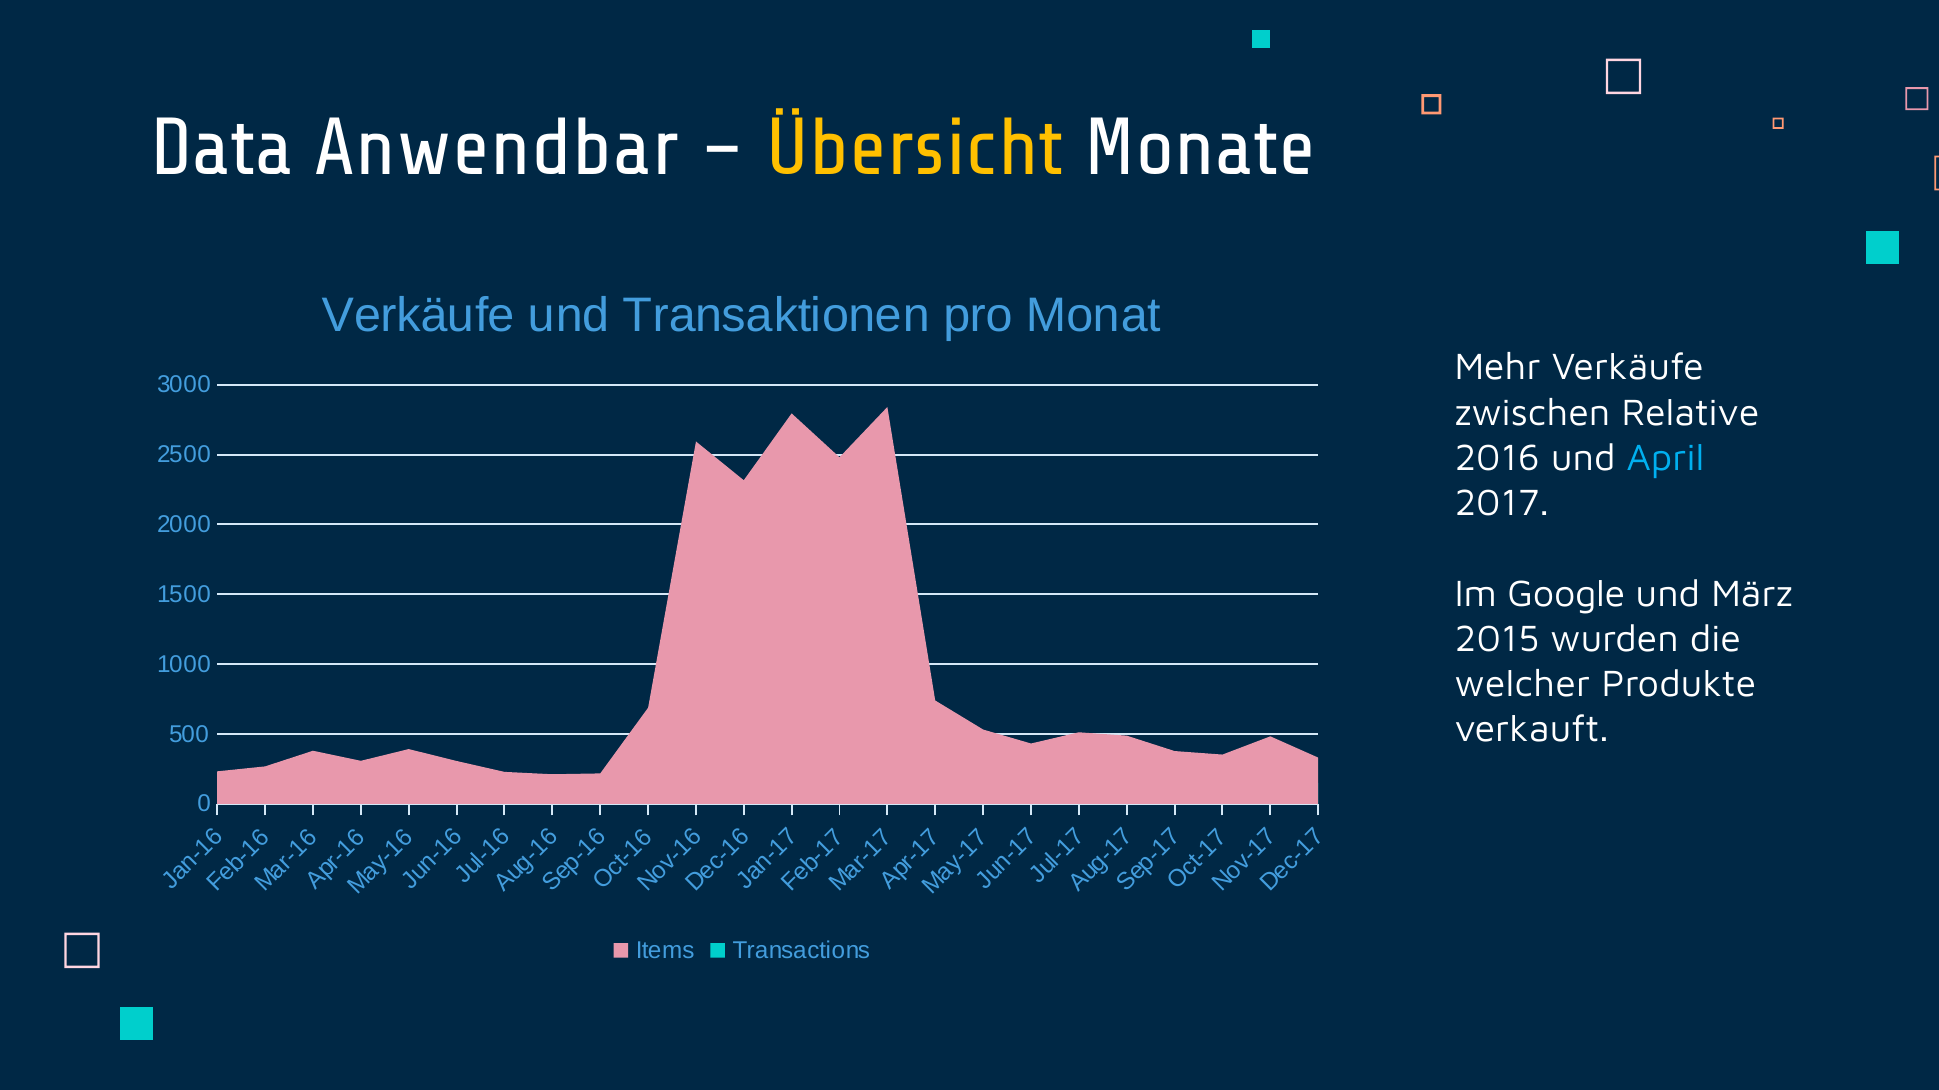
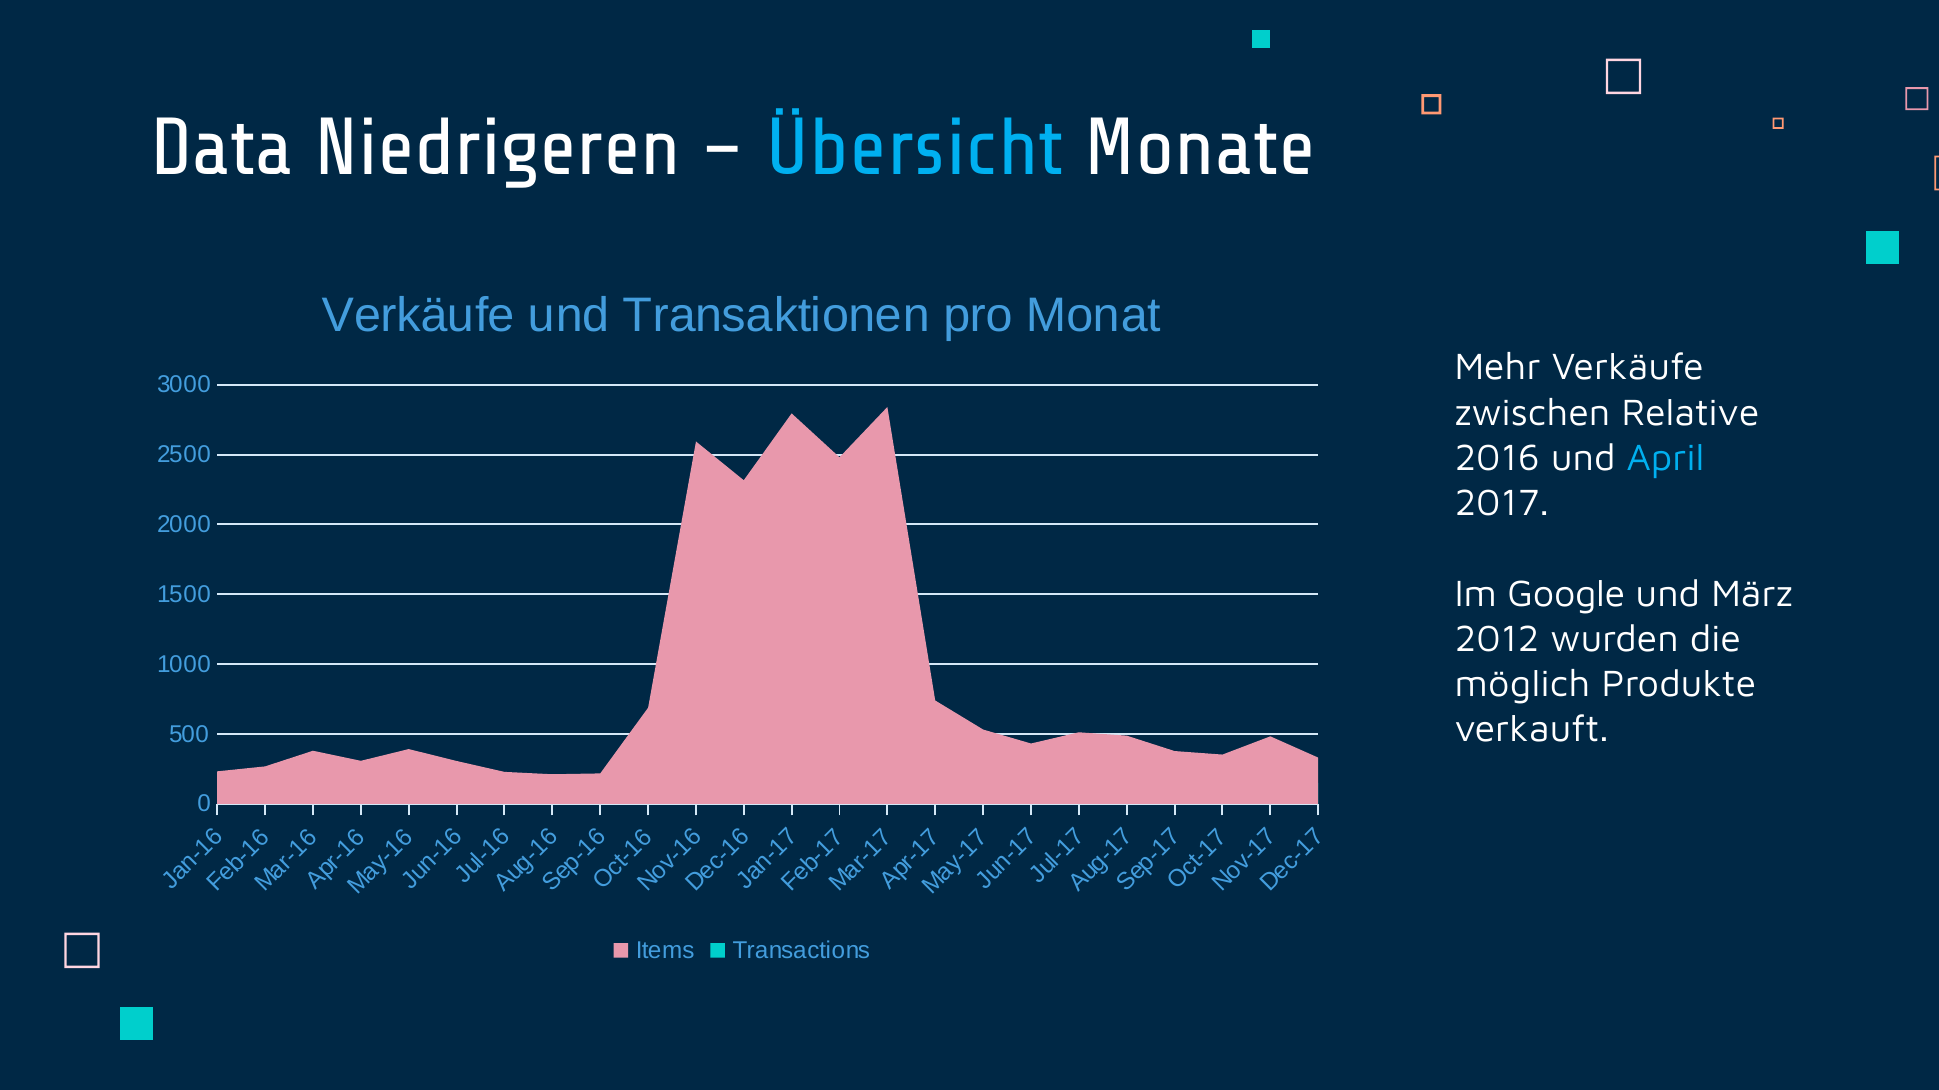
Anwendbar: Anwendbar -> Niedrigeren (498, 148)
Übersicht colour: yellow -> light blue (915, 148)
2015: 2015 -> 2012 (1497, 639)
welcher: welcher -> möglich (1522, 685)
